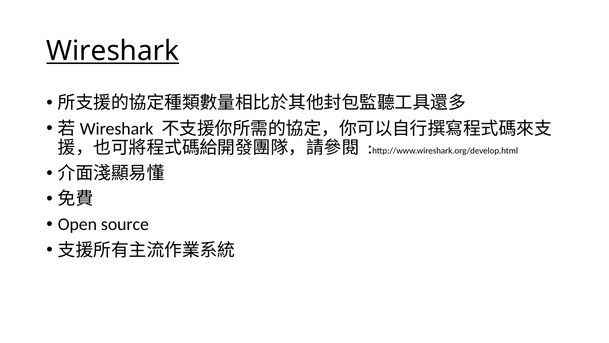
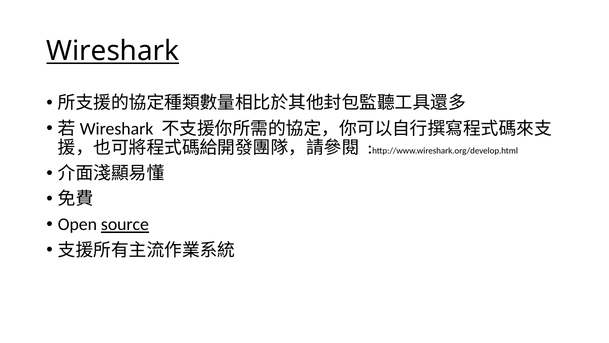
source underline: none -> present (125, 224)
